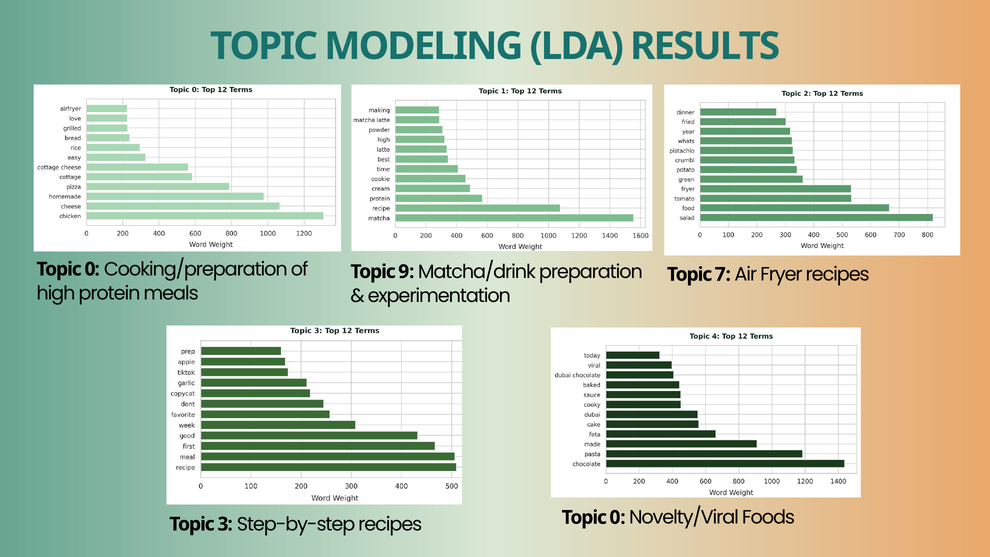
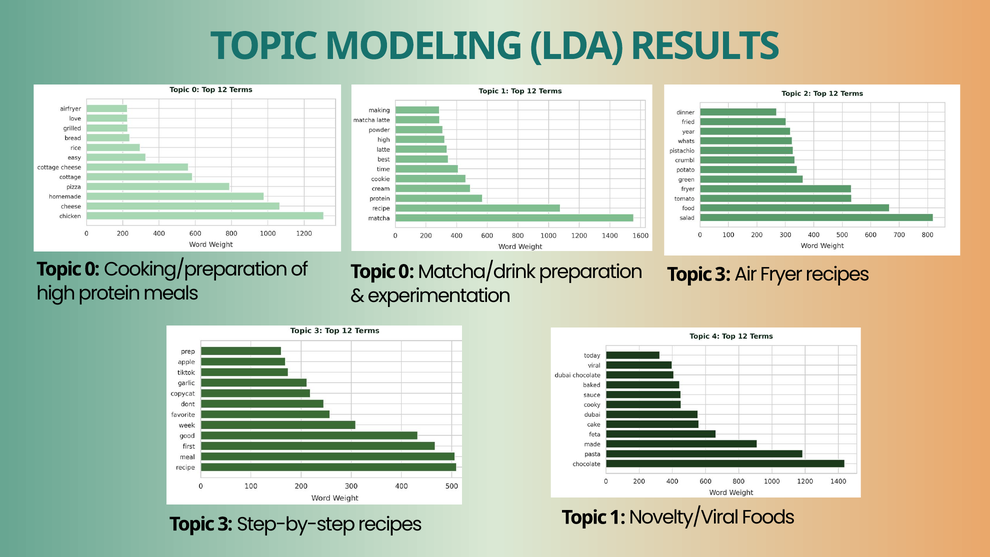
9: 9 -> 0 (406, 272)
7: 7 -> 3 (723, 274)
recipes Topic 0: 0 -> 1 (618, 517)
